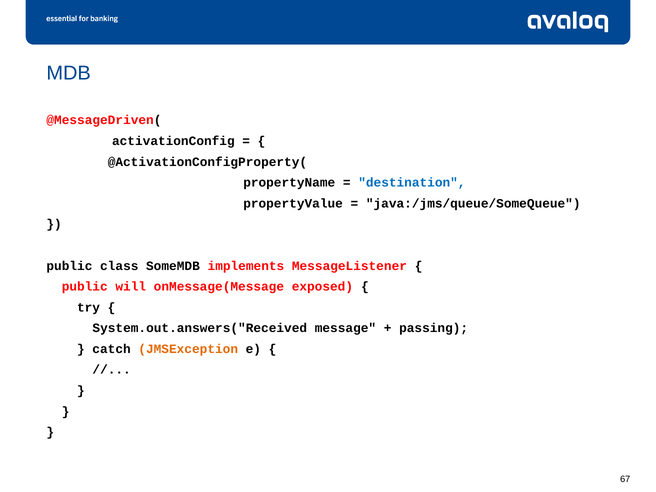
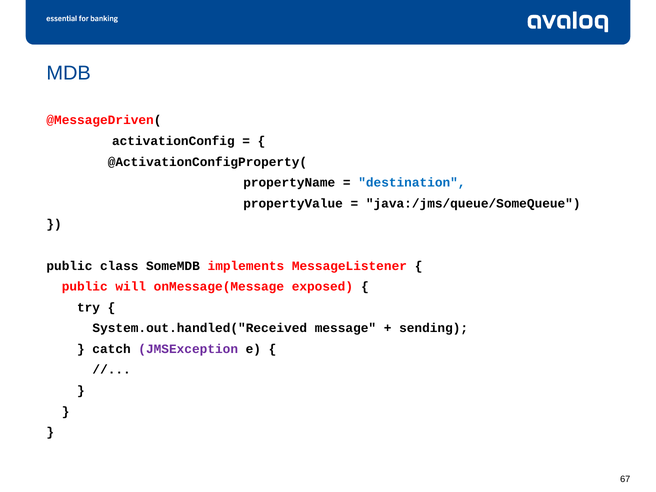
System.out.answers("Received: System.out.answers("Received -> System.out.handled("Received (200, 328)
passing: passing -> sending (434, 328)
JMSException colour: orange -> purple (188, 349)
